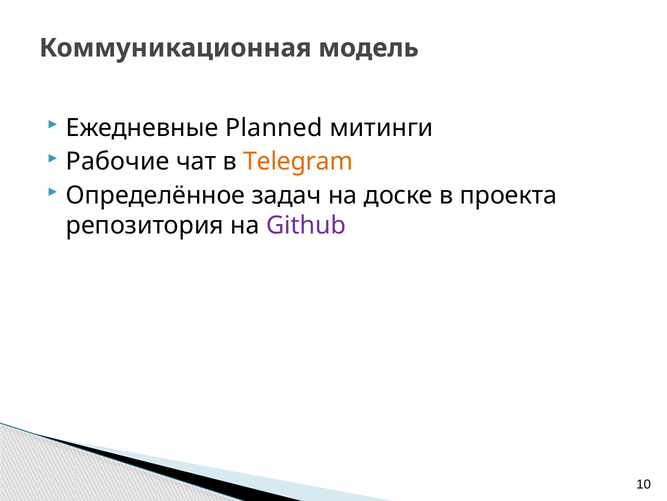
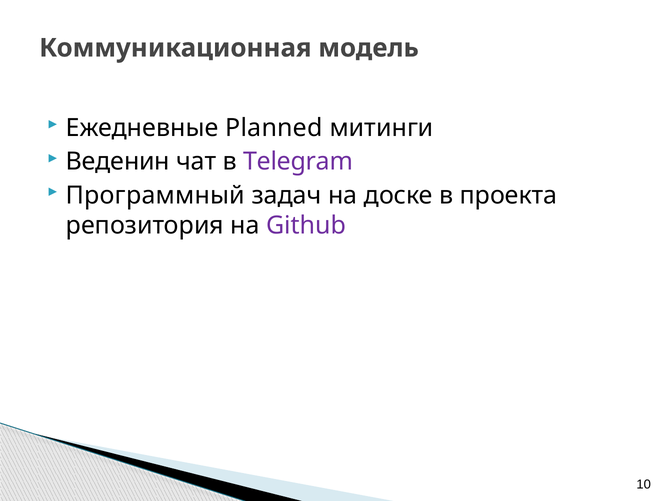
Рабочие: Рабочие -> Веденин (118, 161)
Telegram colour: orange -> purple (298, 161)
Определённое: Определённое -> Программный (155, 195)
